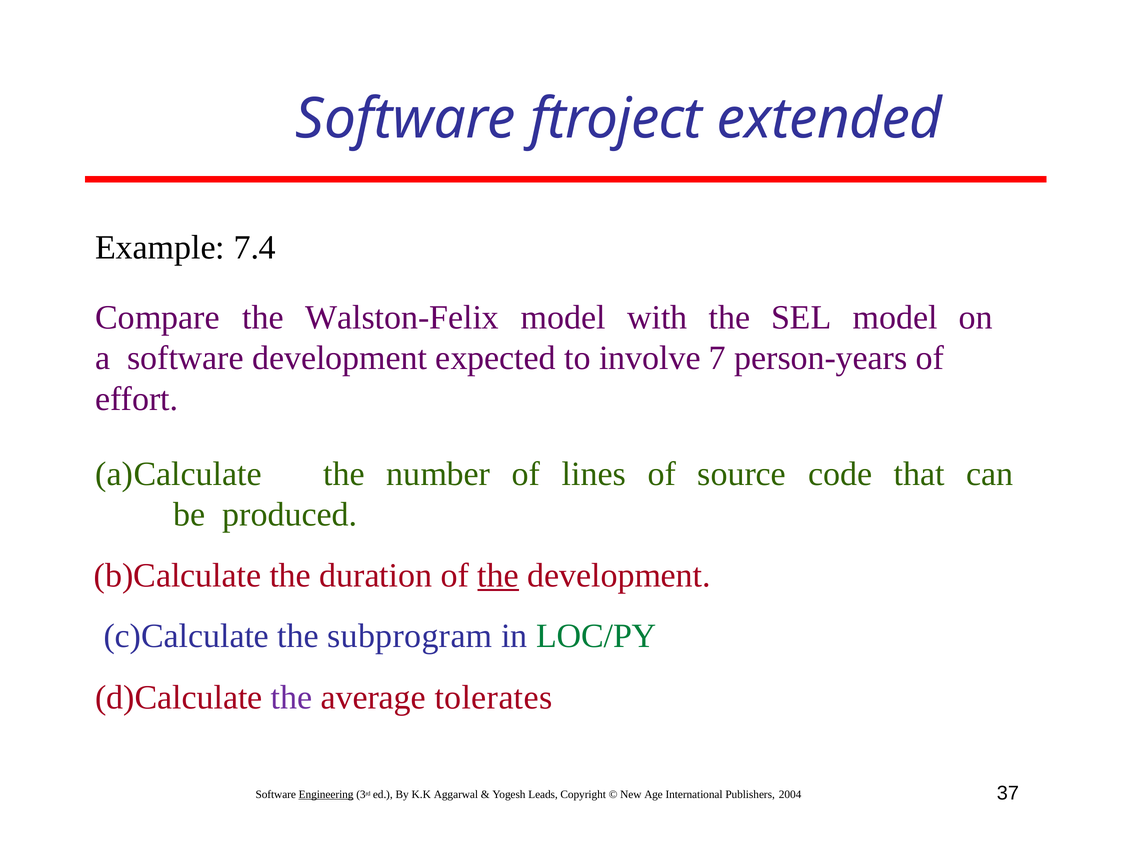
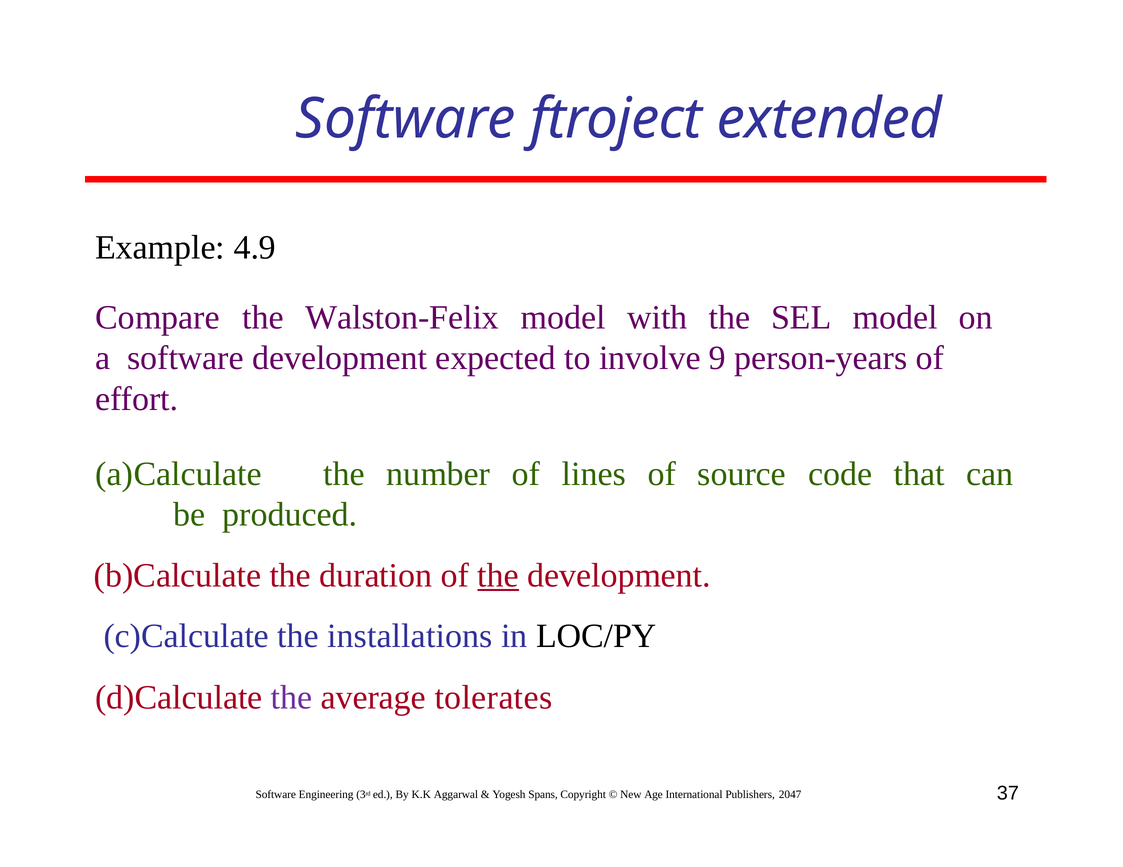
7.4: 7.4 -> 4.9 (255, 248)
7: 7 -> 9 (717, 359)
subprogram: subprogram -> installations (410, 637)
LOC/PY colour: green -> black (596, 637)
Engineering underline: present -> none (326, 795)
Leads: Leads -> Spans (543, 795)
2004: 2004 -> 2047 (790, 795)
